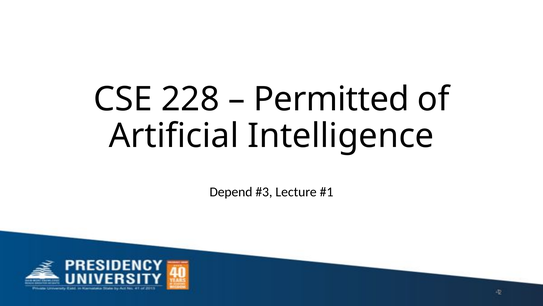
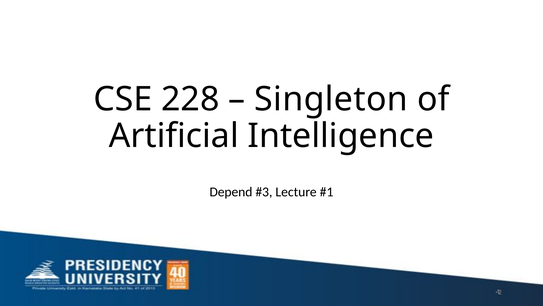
Permitted: Permitted -> Singleton (331, 99)
